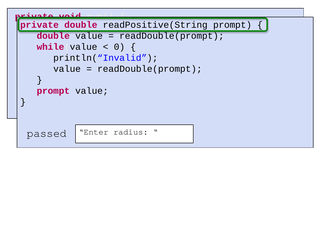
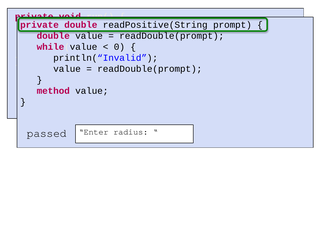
prompt: prompt -> method (53, 91)
